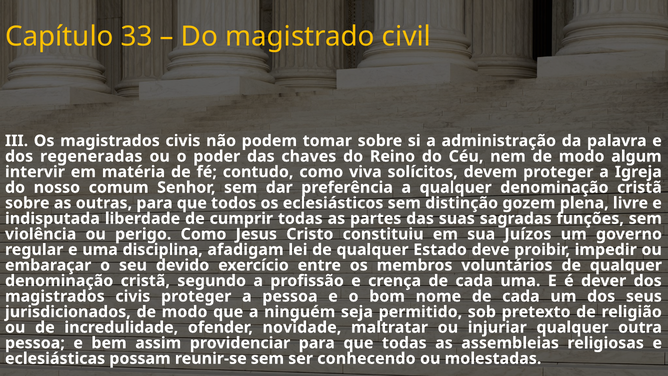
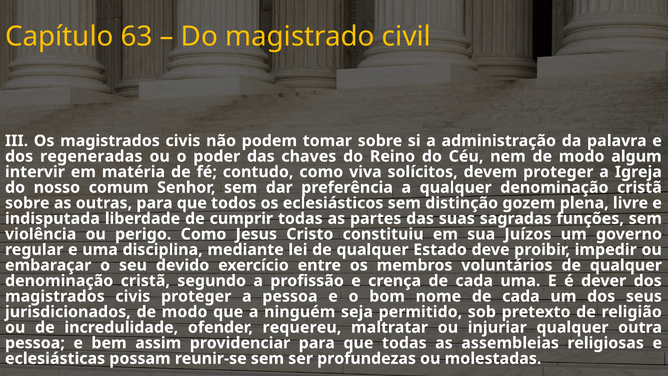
33: 33 -> 63 (137, 36)
afadigam: afadigam -> mediante (246, 250)
novidade: novidade -> requereu (302, 327)
conhecendo: conhecendo -> profundezas (367, 358)
